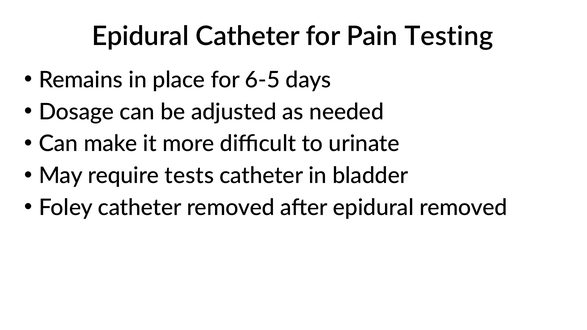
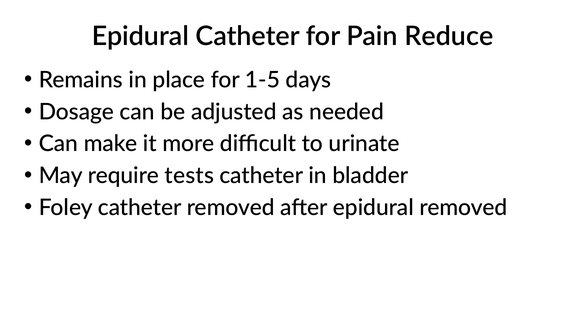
Testing: Testing -> Reduce (449, 36)
6-5: 6-5 -> 1-5 (262, 80)
